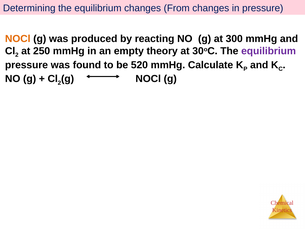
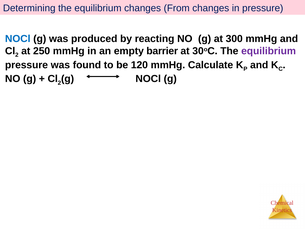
NOCl colour: orange -> blue (18, 39)
theory: theory -> barrier (162, 51)
520: 520 -> 120 (139, 65)
